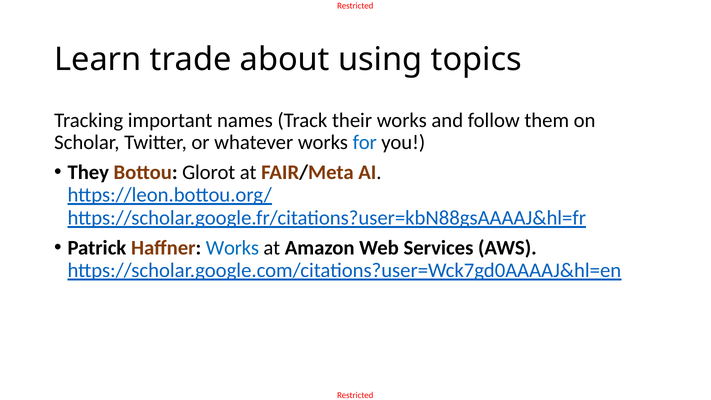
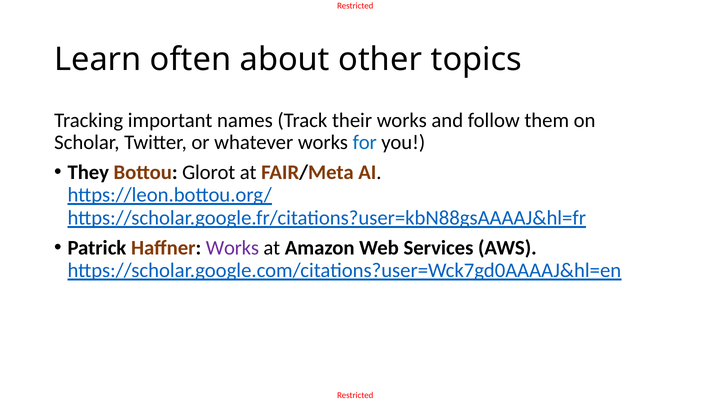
trade: trade -> often (191, 60)
using: using -> other (380, 60)
Works colour: blue -> purple (232, 248)
